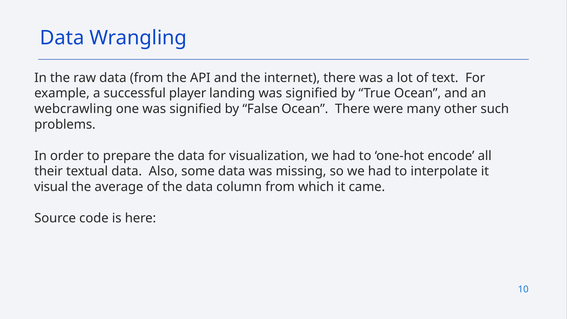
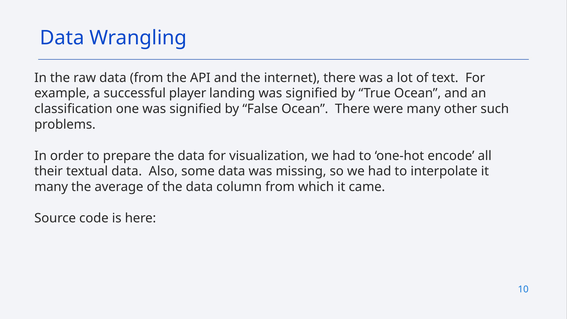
webcrawling: webcrawling -> classification (73, 109)
visual: visual -> many (51, 187)
